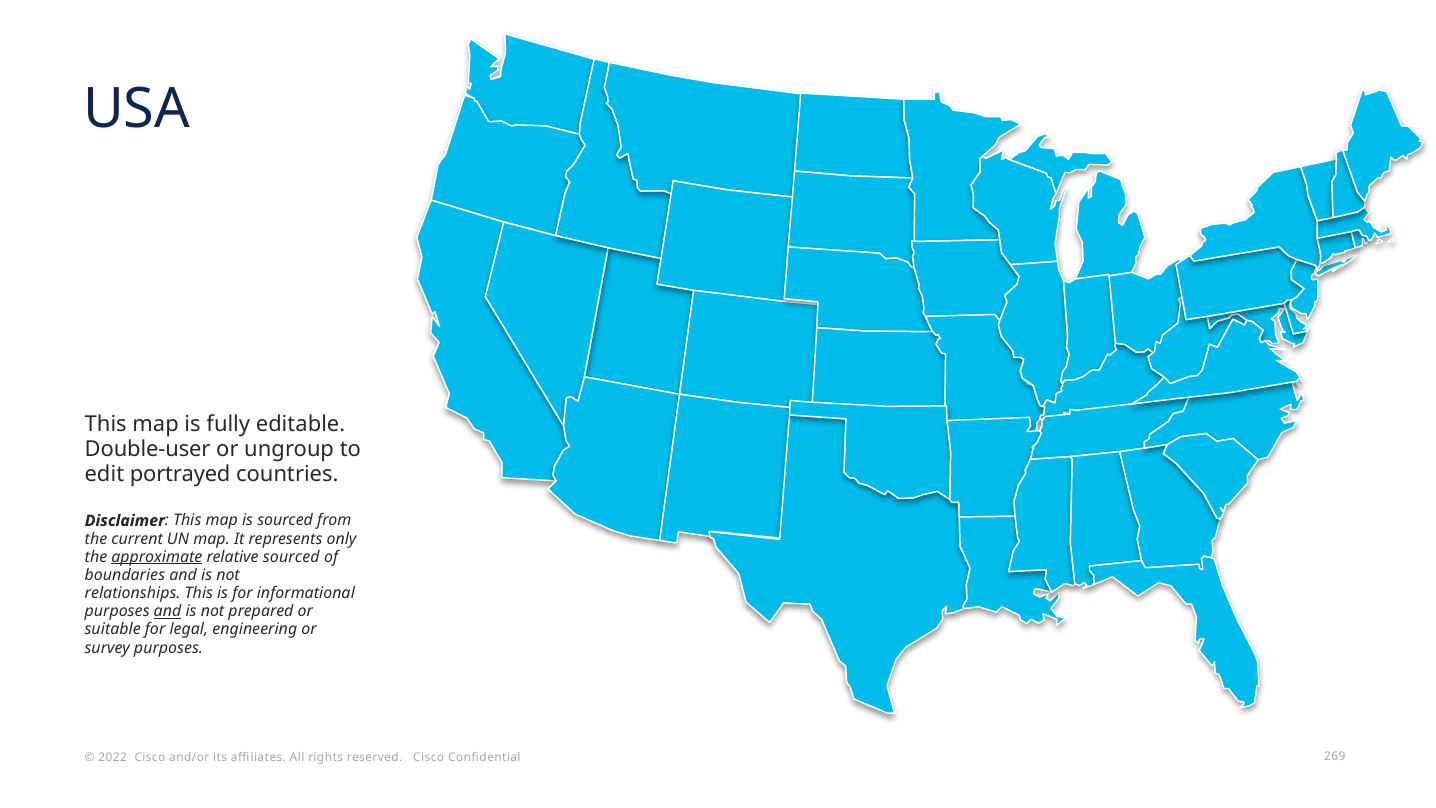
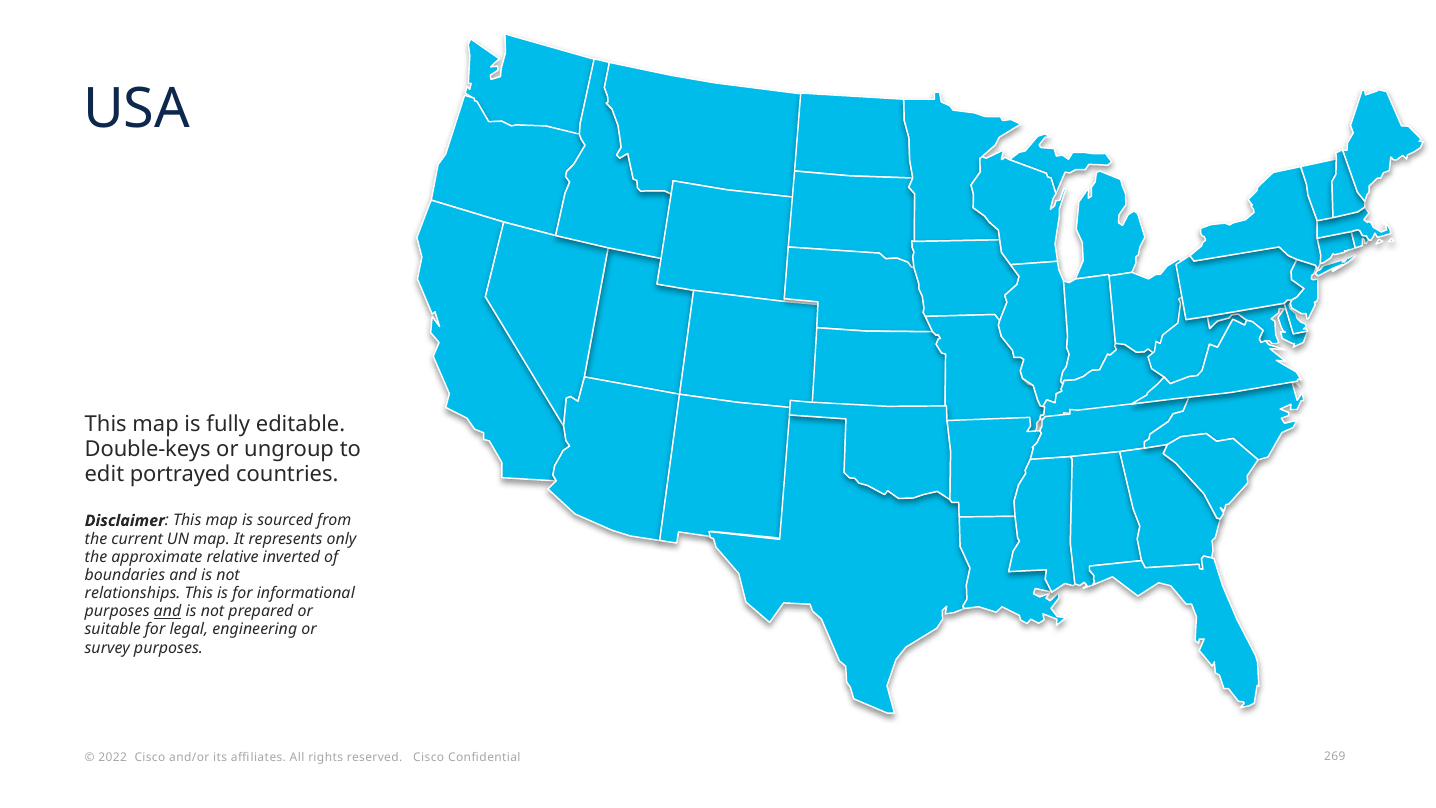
Double-user: Double-user -> Double-keys (148, 449)
approximate underline: present -> none (157, 557)
relative sourced: sourced -> inverted (291, 557)
